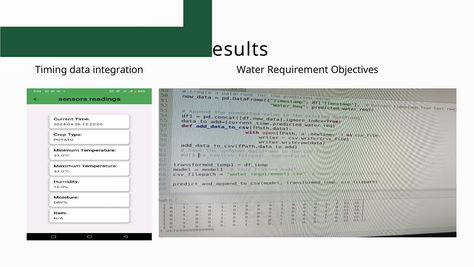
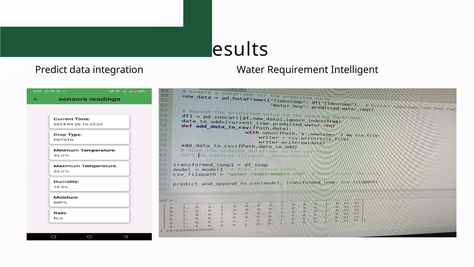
Timing: Timing -> Predict (51, 70)
Objectives: Objectives -> Intelligent (355, 70)
